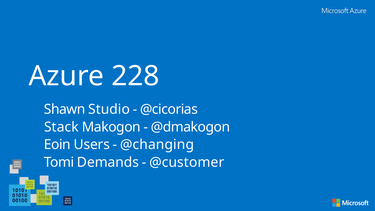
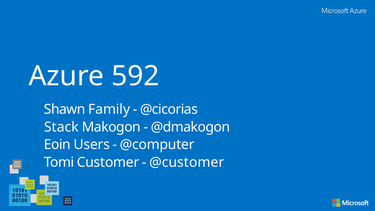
228: 228 -> 592 (135, 76)
Studio: Studio -> Family (109, 109)
@changing: @changing -> @computer (157, 145)
Demands: Demands -> Customer (108, 162)
